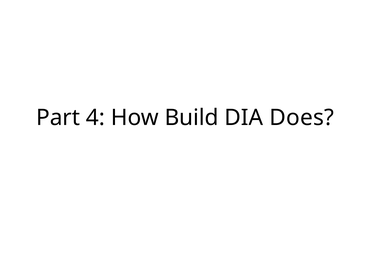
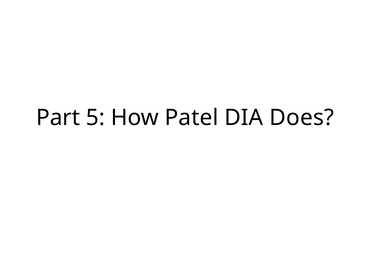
4: 4 -> 5 (95, 118)
Build: Build -> Patel (191, 118)
